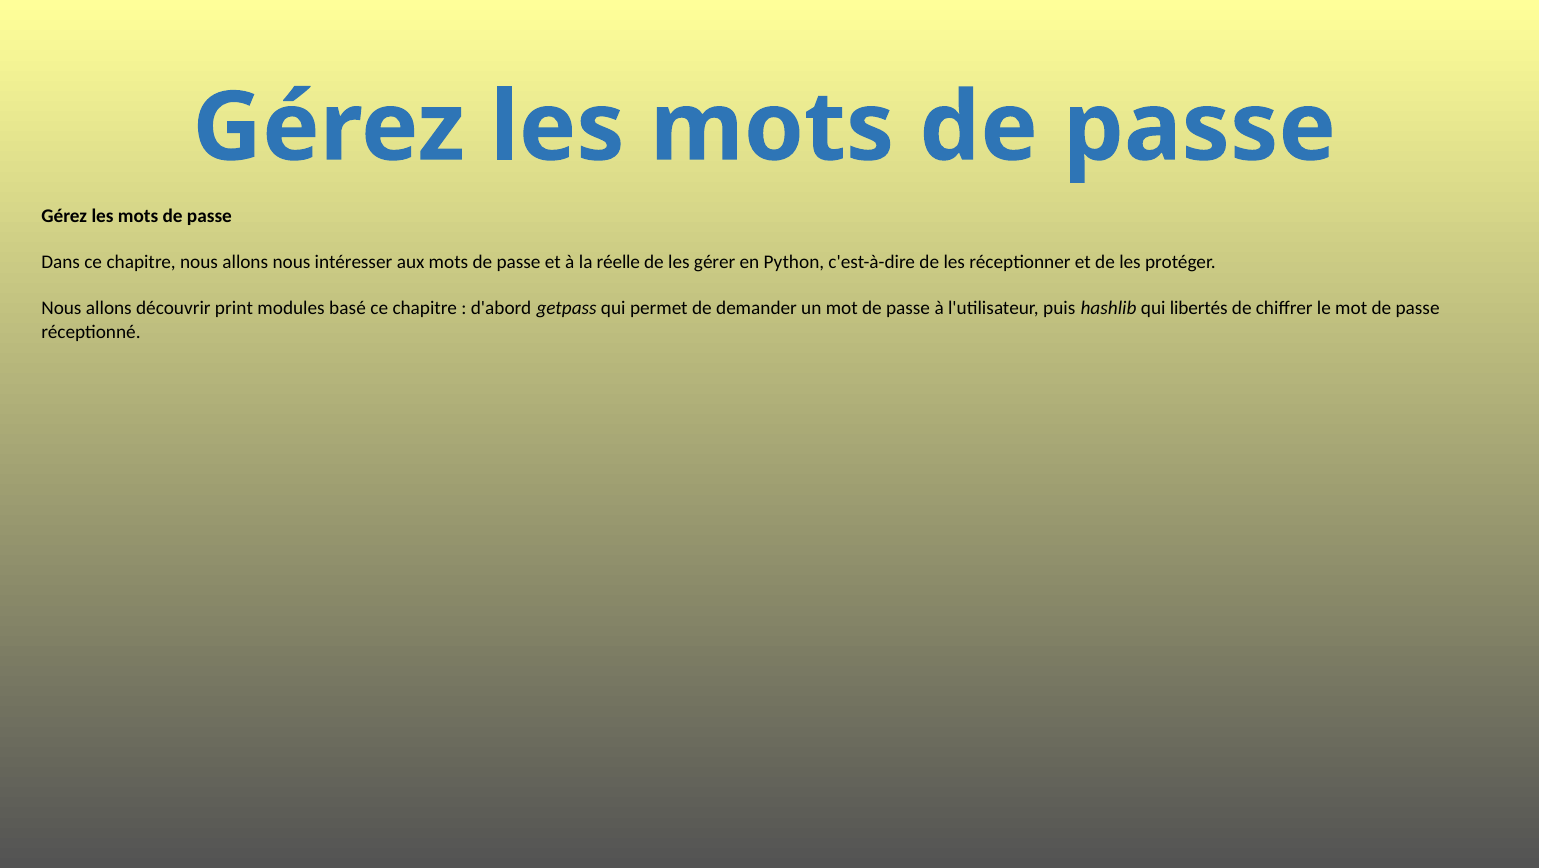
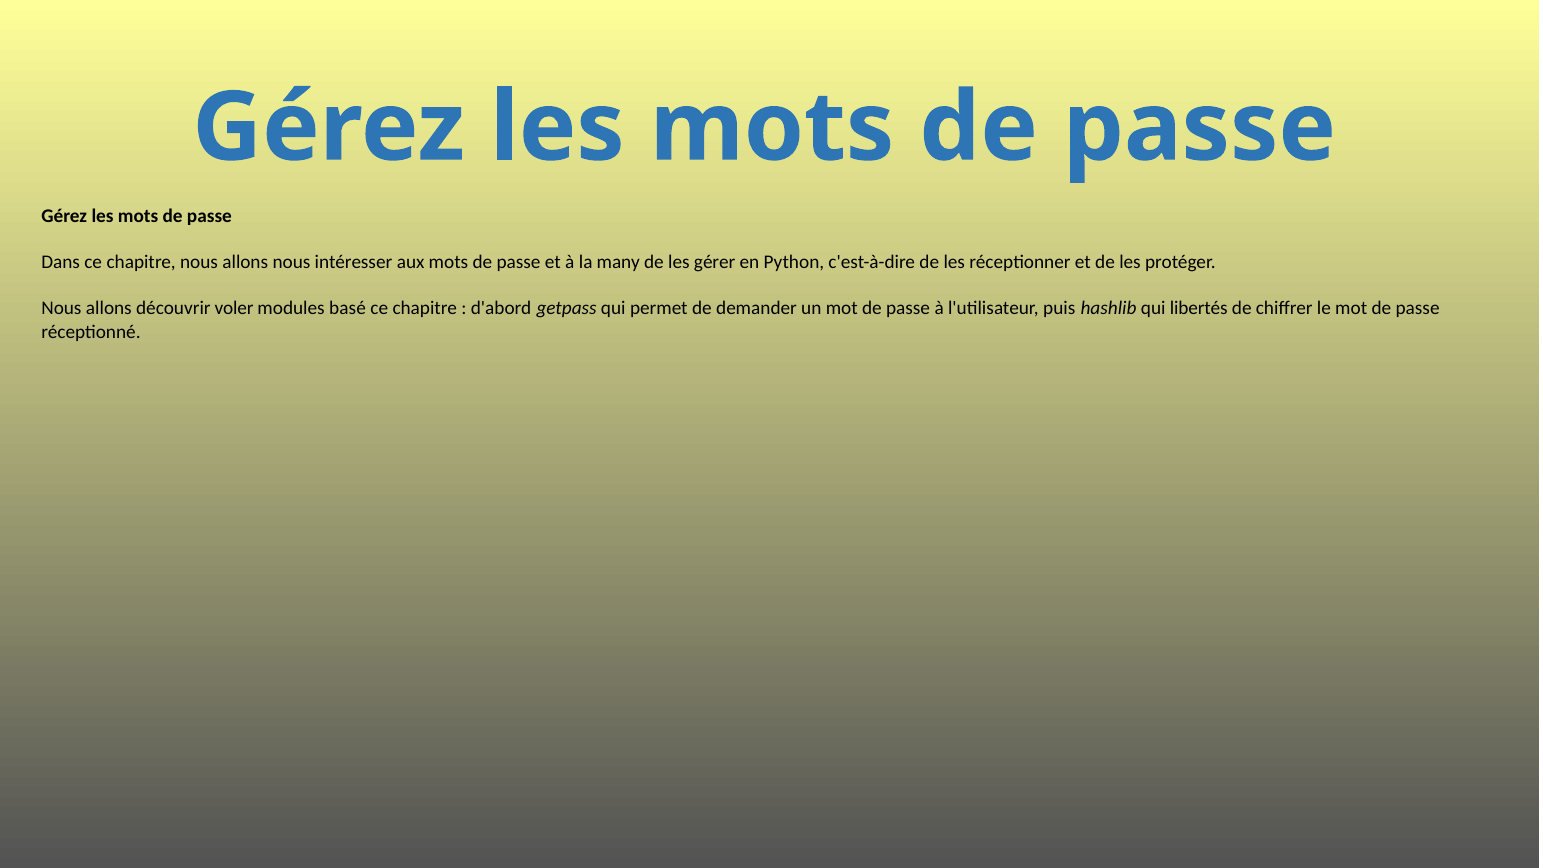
réelle: réelle -> many (618, 262)
print: print -> voler (234, 309)
